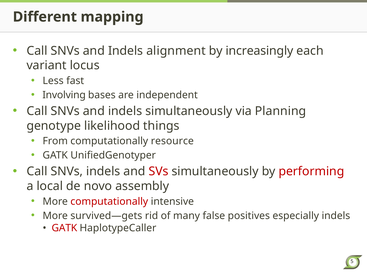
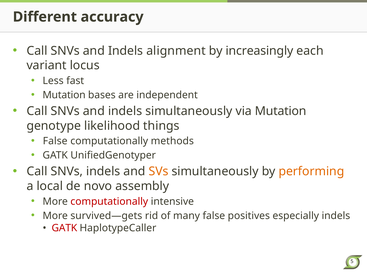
mapping: mapping -> accuracy (112, 17)
Involving: Involving -> Mutation (64, 95)
via Planning: Planning -> Mutation (281, 111)
From: From -> False (55, 141)
resource: resource -> methods (172, 141)
SVs colour: red -> orange (159, 172)
performing colour: red -> orange (311, 172)
